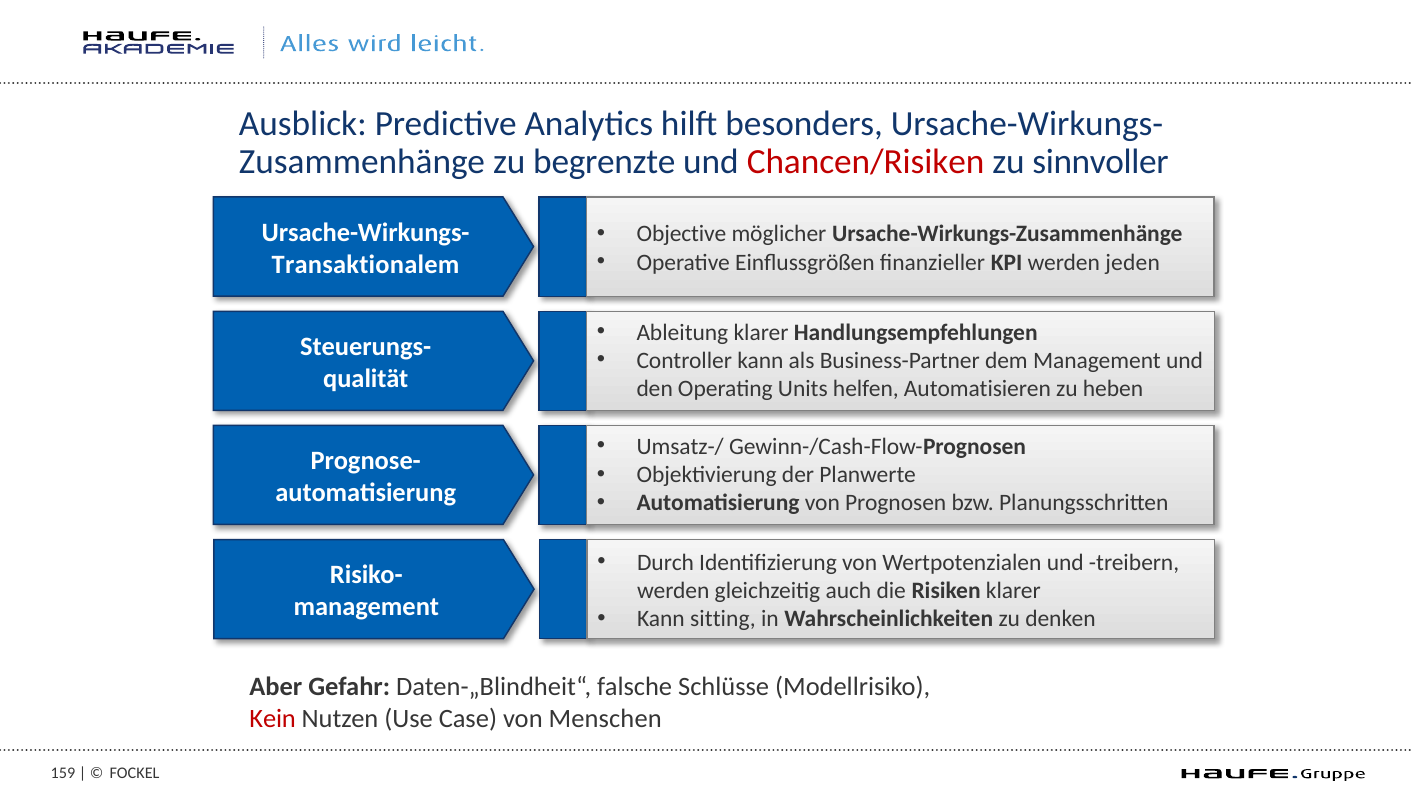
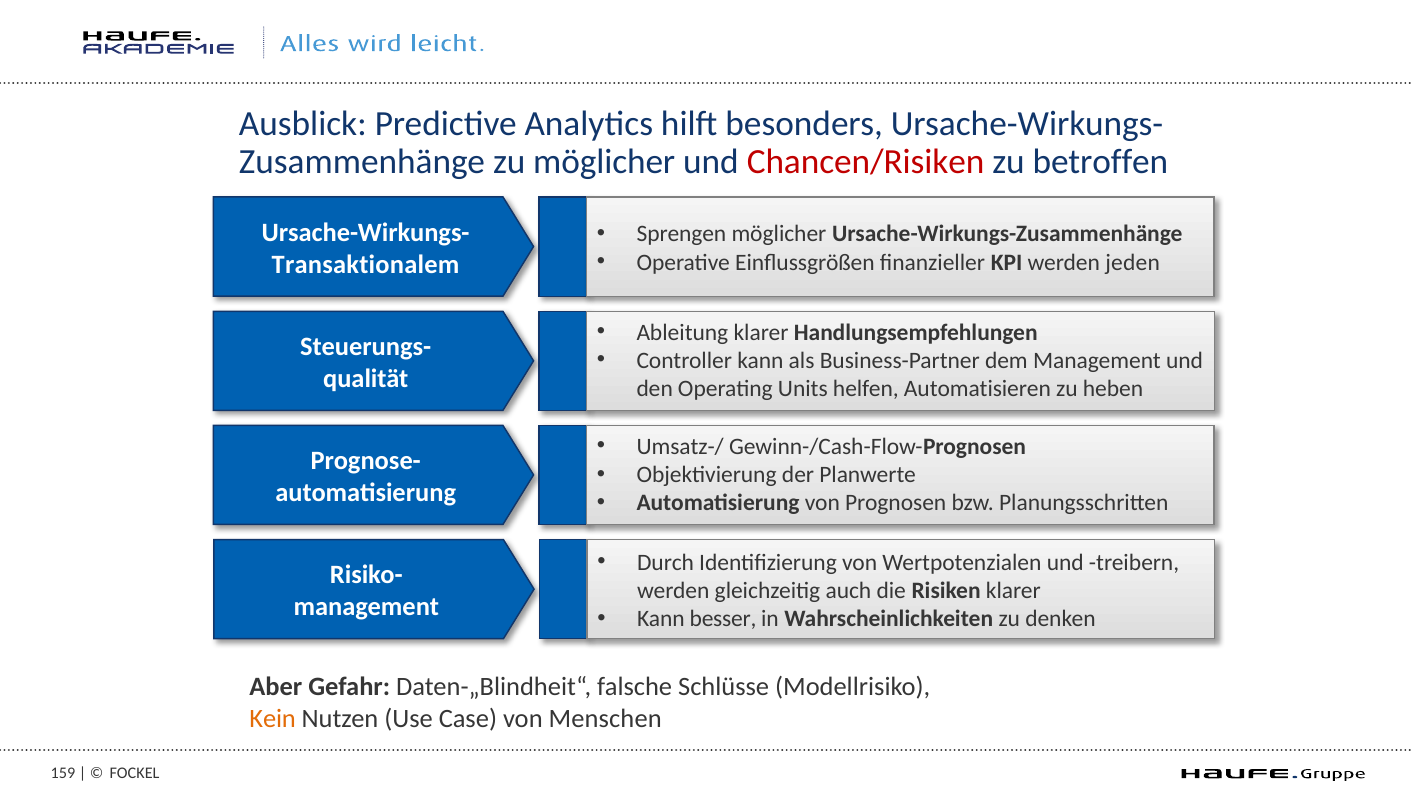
zu begrenzte: begrenzte -> möglicher (604, 161)
sinnvoller: sinnvoller -> betroffen (1100, 161)
Objective: Objective -> Sprengen (681, 234)
sitting: sitting -> besser (723, 619)
Kein colour: red -> orange (273, 719)
